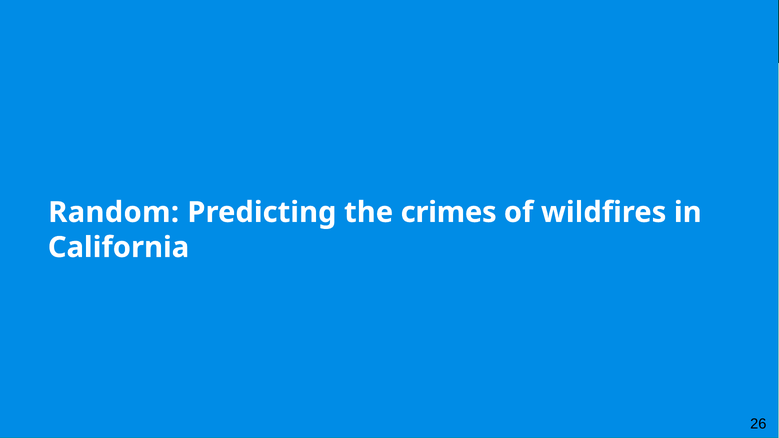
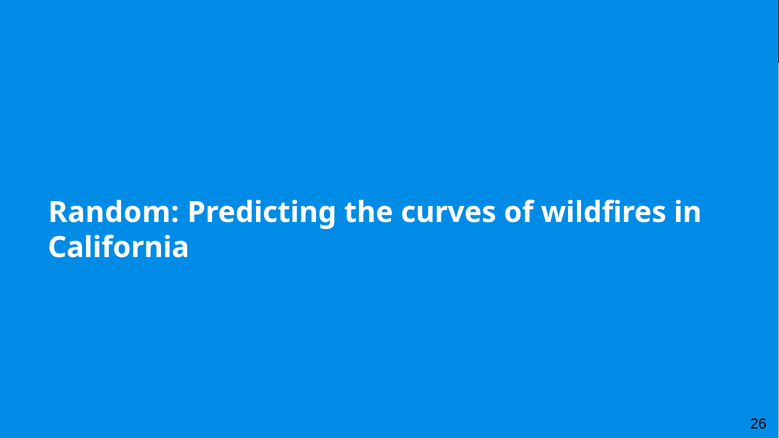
crimes: crimes -> curves (449, 212)
